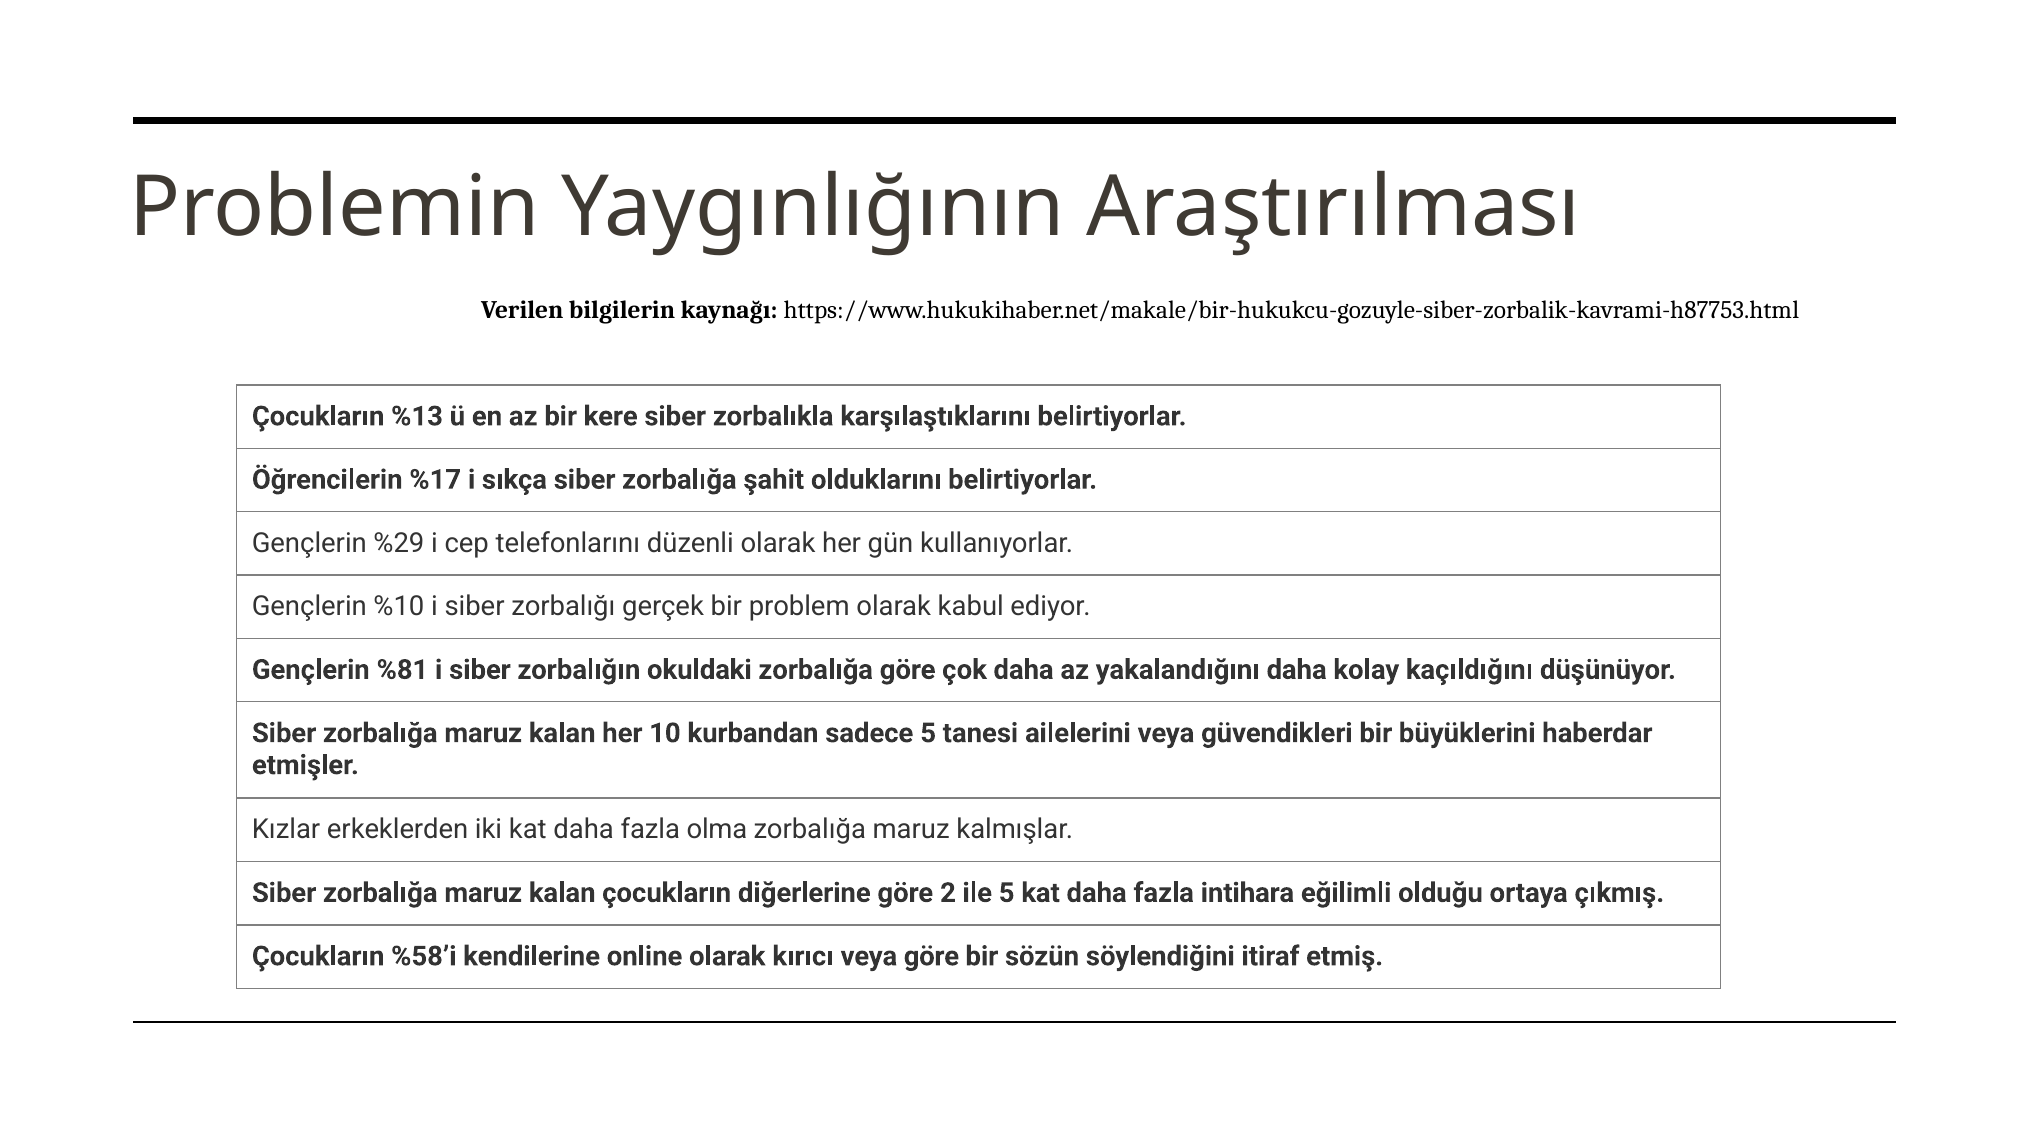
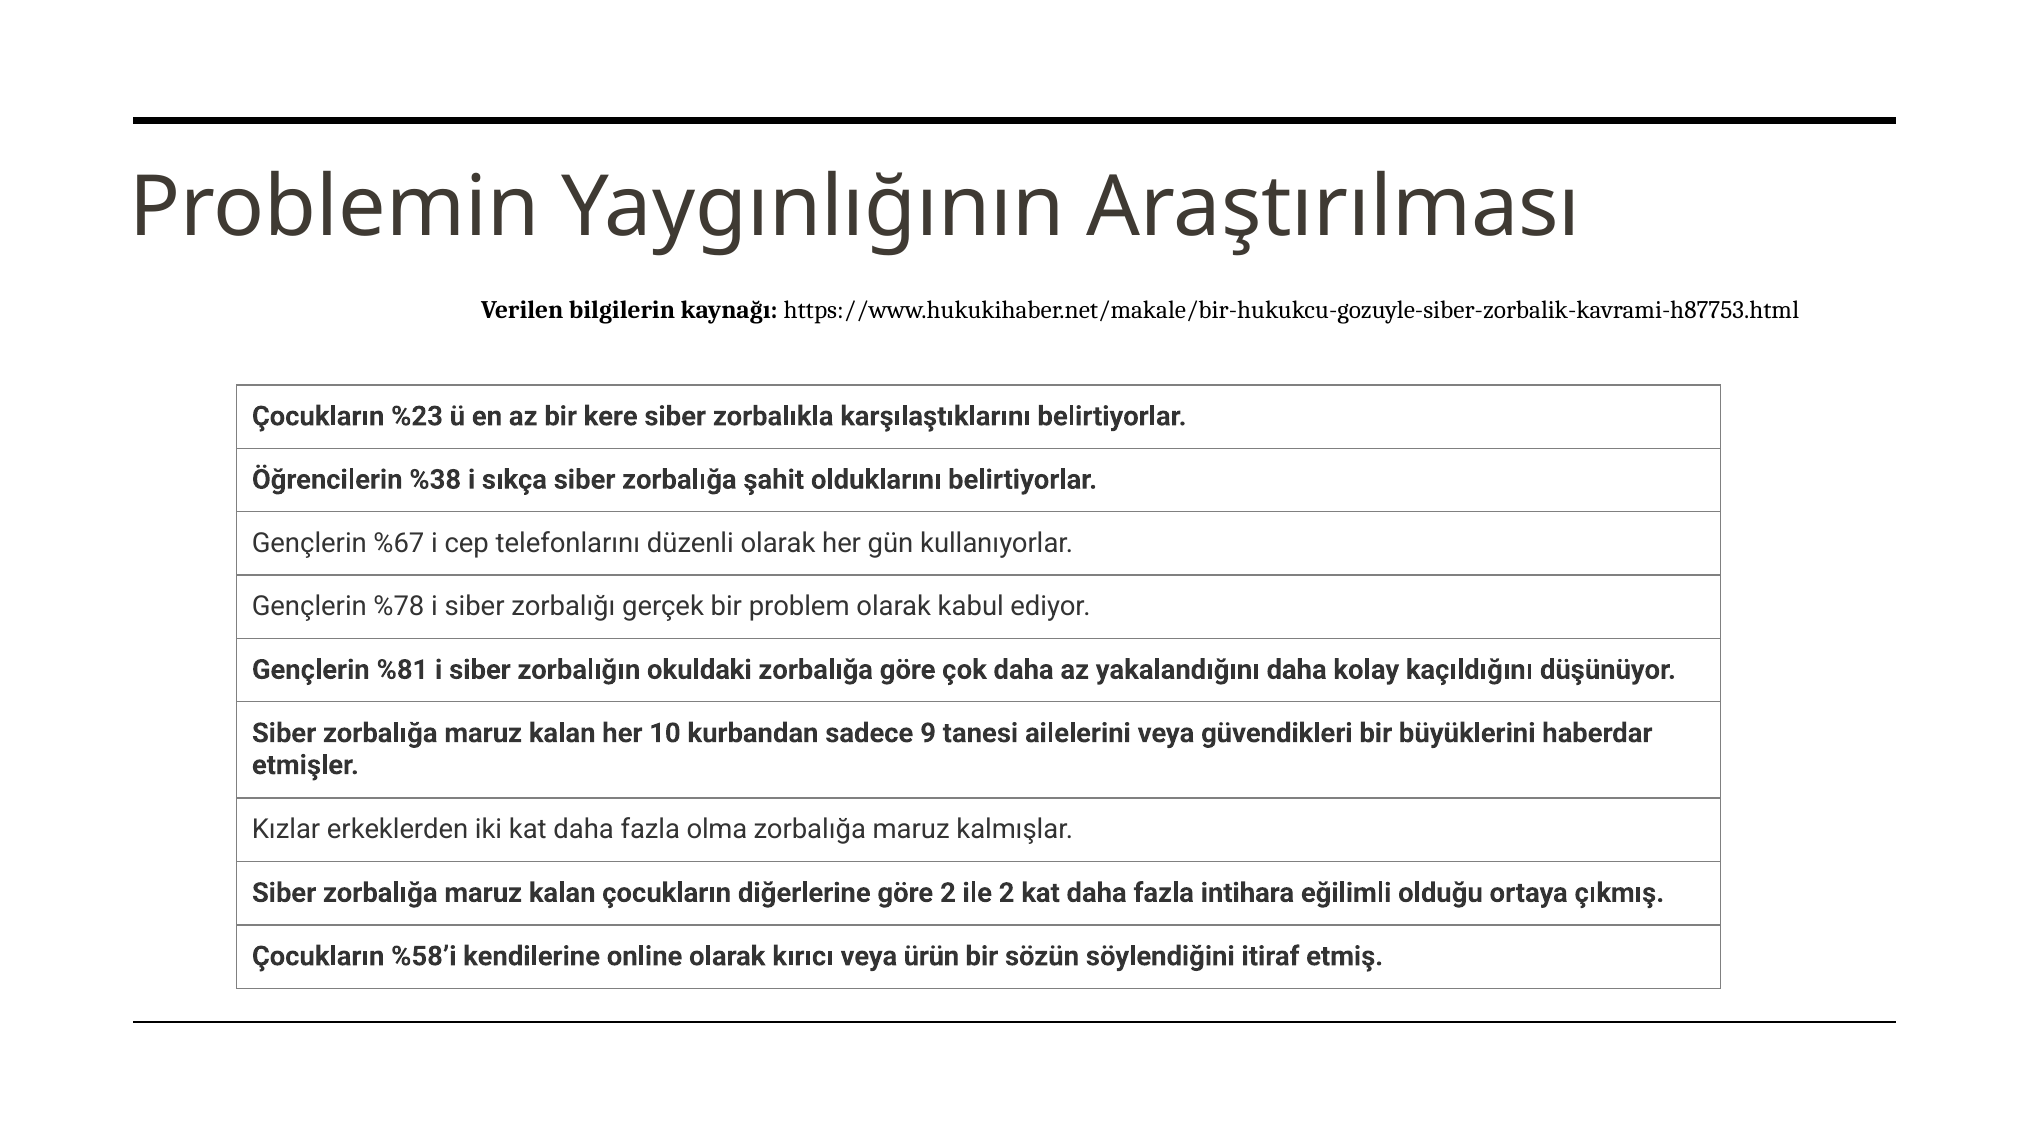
%13: %13 -> %23 (417, 416)
%17: %17 -> %38 (435, 480)
%29: %29 -> %67 (399, 543)
%10: %10 -> %78 (399, 607)
sadece 5: 5 -> 9 (928, 733)
ile 5: 5 -> 2 (1007, 893)
veya göre: göre -> ürün (931, 957)
